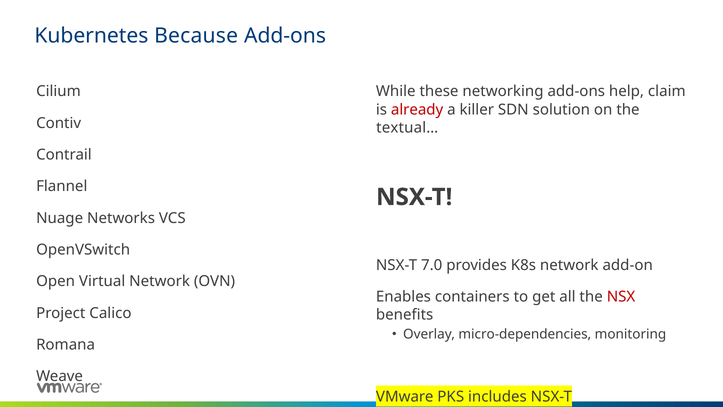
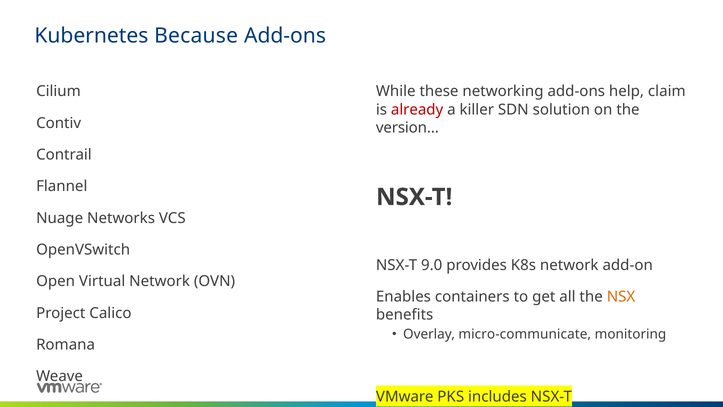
textual…: textual… -> version… (407, 128)
7.0: 7.0 -> 9.0 (432, 265)
NSX colour: red -> orange (621, 297)
micro-dependencies: micro-dependencies -> micro-communicate (525, 334)
